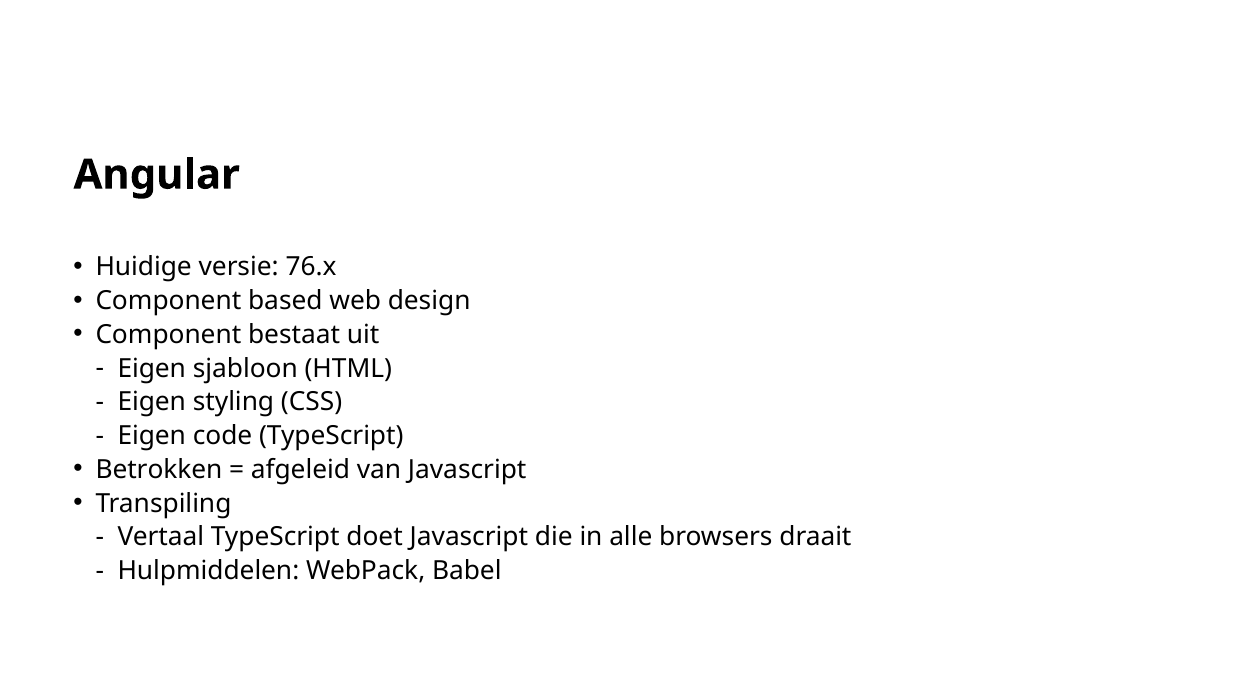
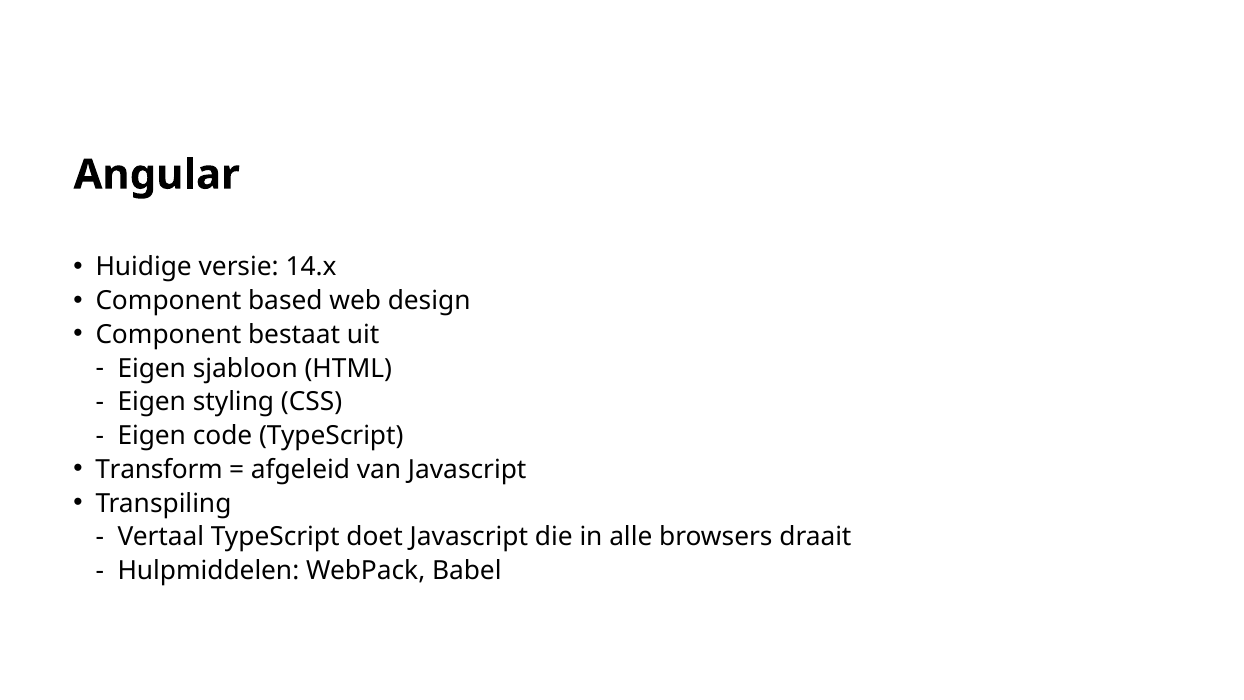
76.x: 76.x -> 14.x (311, 267)
Betrokken: Betrokken -> Transform (159, 469)
